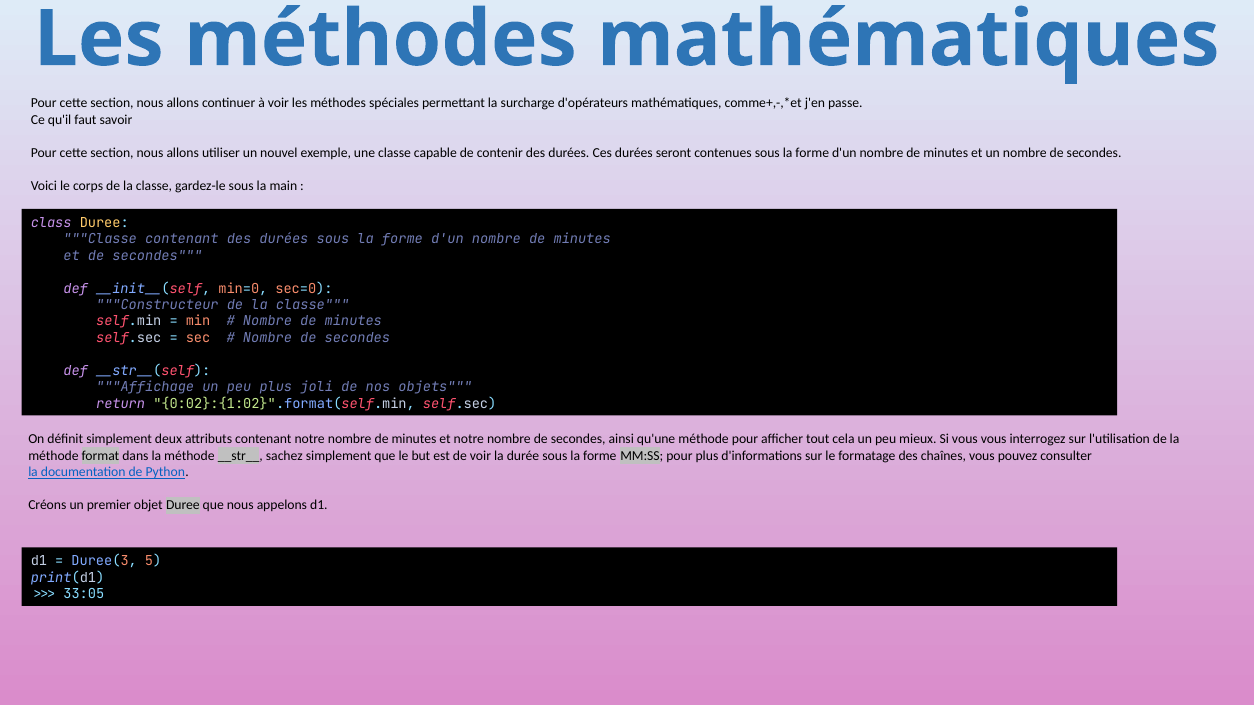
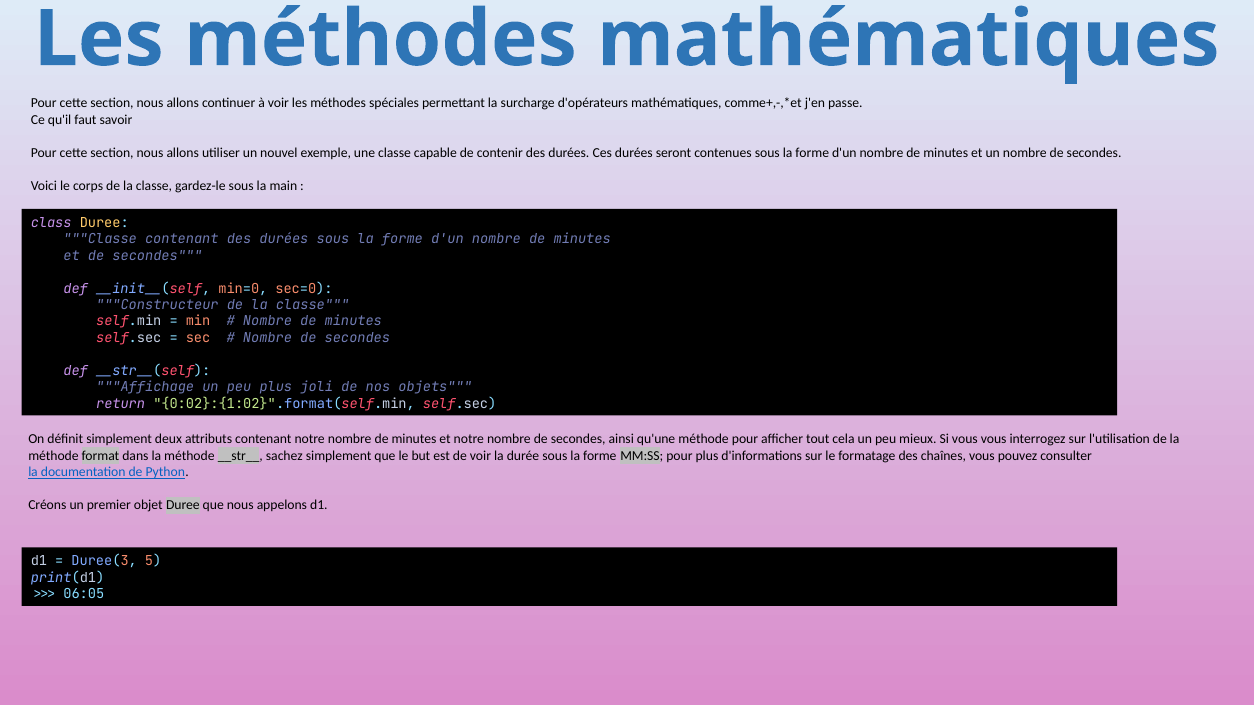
33:05: 33:05 -> 06:05 (84, 594)
